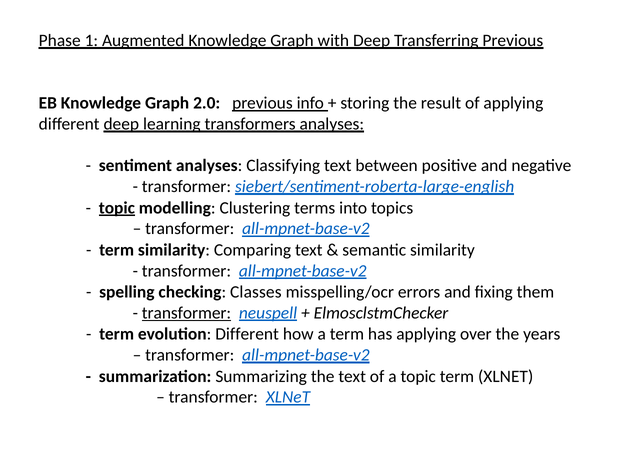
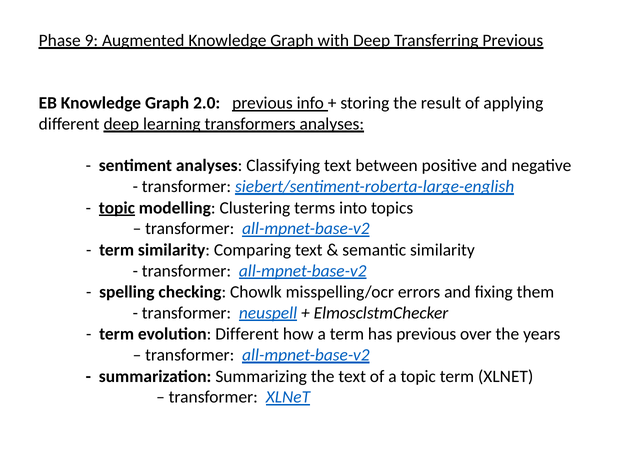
1: 1 -> 9 (91, 41)
Classes: Classes -> Chowlk (256, 292)
transformer underline: present -> none (186, 313)
has applying: applying -> previous (426, 335)
